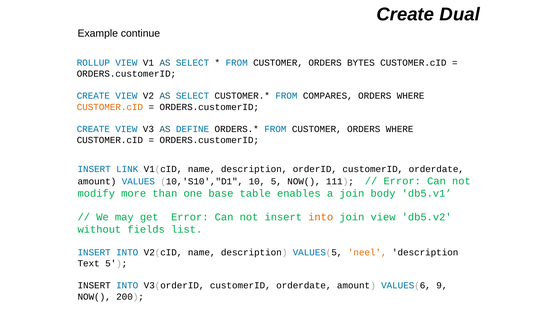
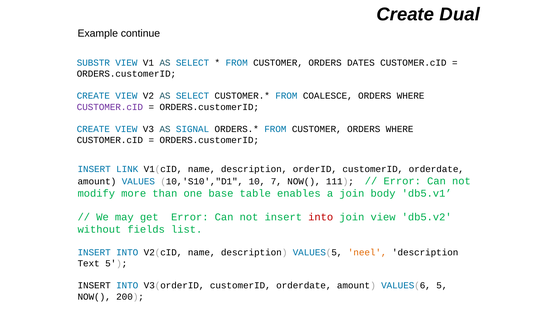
ROLLUP: ROLLUP -> SUBSTR (93, 63)
BYTES: BYTES -> DATES (361, 63)
COMPARES: COMPARES -> COALESCE (328, 96)
CUSTOMER.cID colour: orange -> purple (110, 107)
DEFINE: DEFINE -> SIGNAL (193, 129)
10 5: 5 -> 7 (276, 181)
into colour: orange -> red (321, 217)
VALUES(6 9: 9 -> 5 (442, 285)
